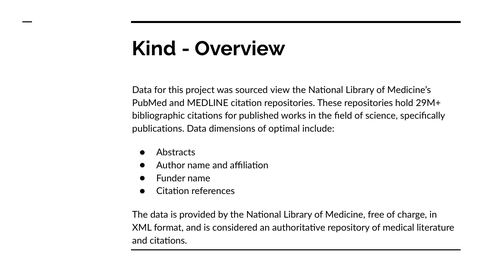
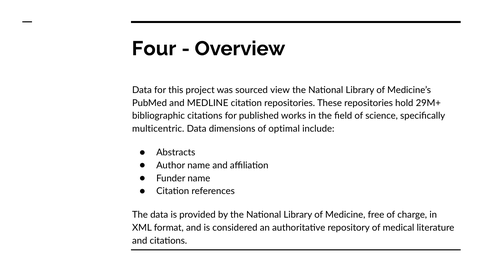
Kind: Kind -> Four (154, 49)
publications: publications -> multicentric (158, 129)
